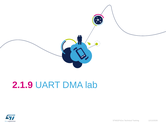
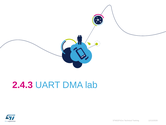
2.1.9: 2.1.9 -> 2.4.3 (23, 85)
